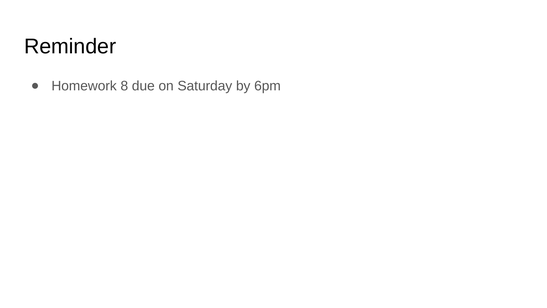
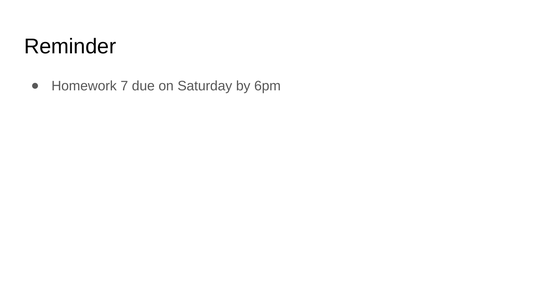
8: 8 -> 7 (124, 86)
